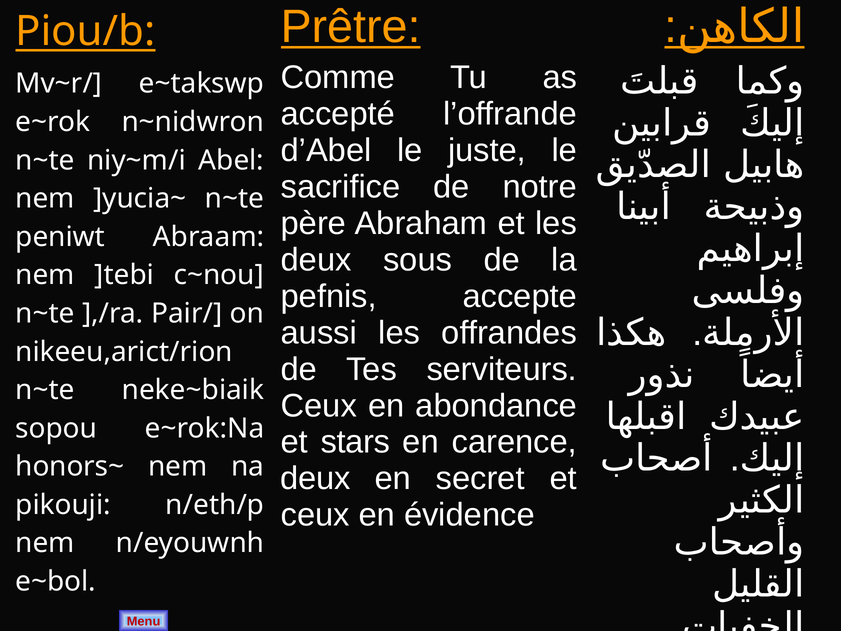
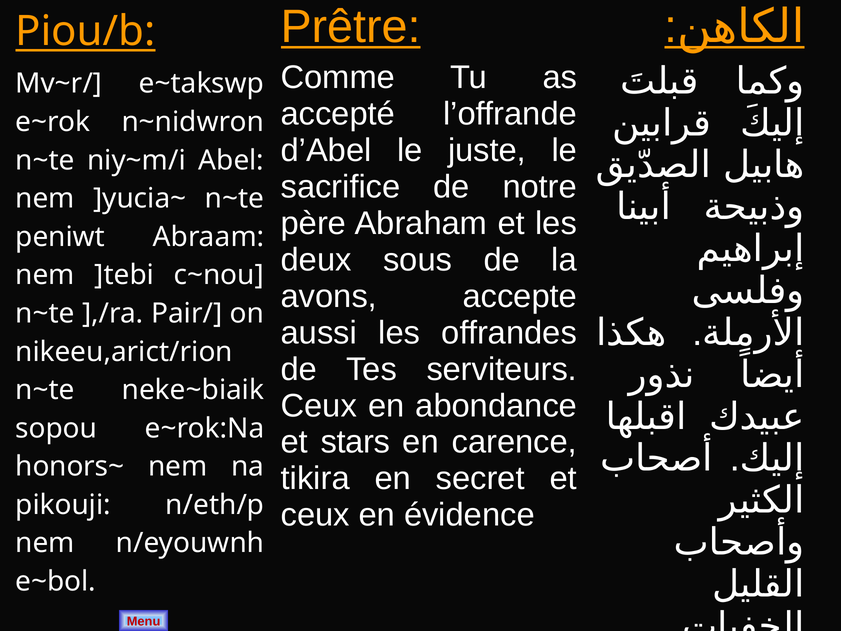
pefnis: pefnis -> avons (329, 296)
deux: deux -> tikira (315, 478)
